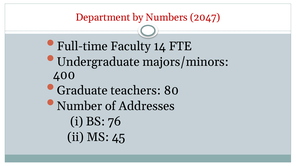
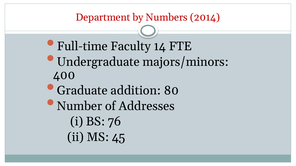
2047: 2047 -> 2014 (205, 17)
teachers: teachers -> addition (136, 91)
